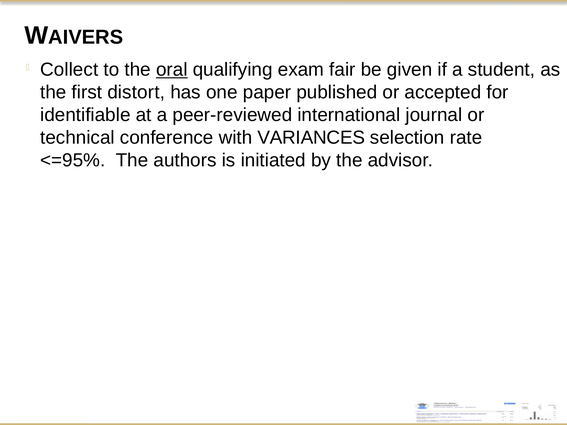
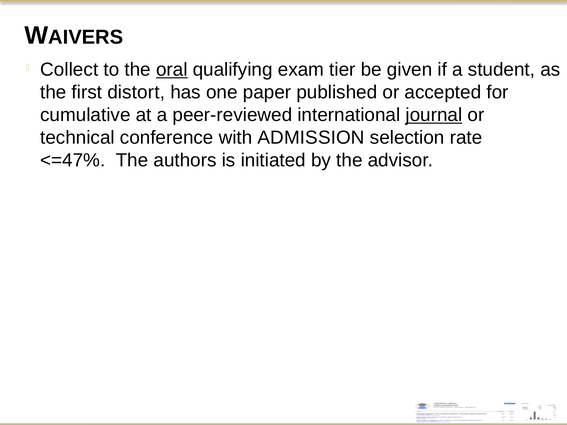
fair: fair -> tier (342, 70)
identifiable: identifiable -> cumulative (85, 115)
journal underline: none -> present (434, 115)
VARIANCES: VARIANCES -> ADMISSION (311, 138)
<=95%: <=95% -> <=47% (73, 160)
